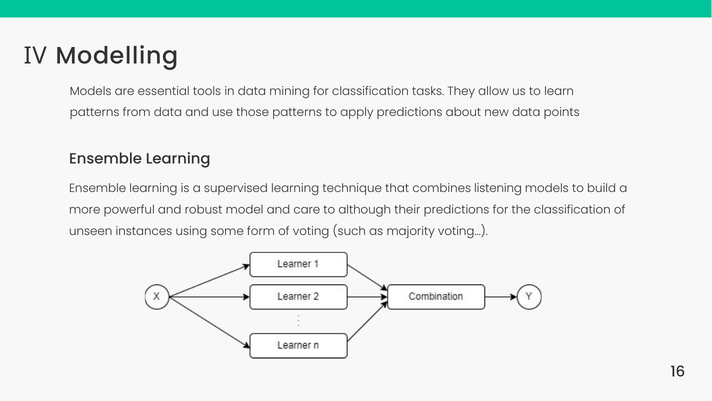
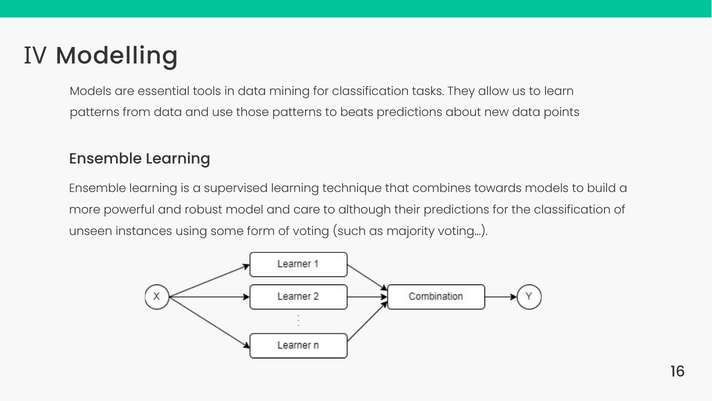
apply: apply -> beats (357, 112)
listening: listening -> towards (498, 188)
